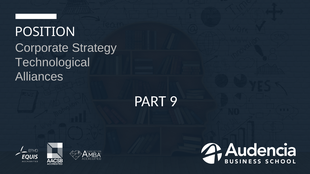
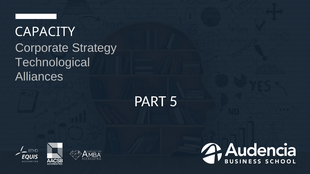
POSITION: POSITION -> CAPACITY (45, 32)
9: 9 -> 5 (174, 102)
